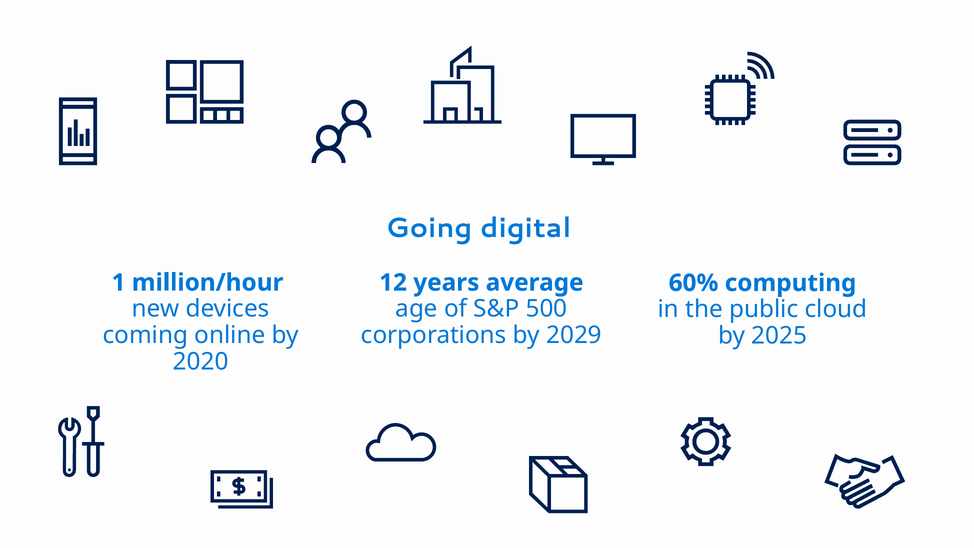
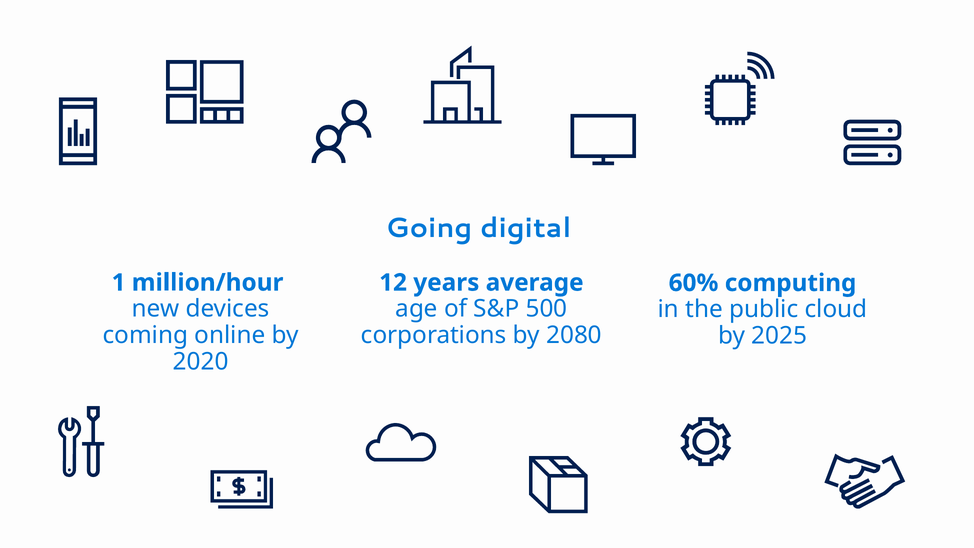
2029: 2029 -> 2080 (574, 335)
